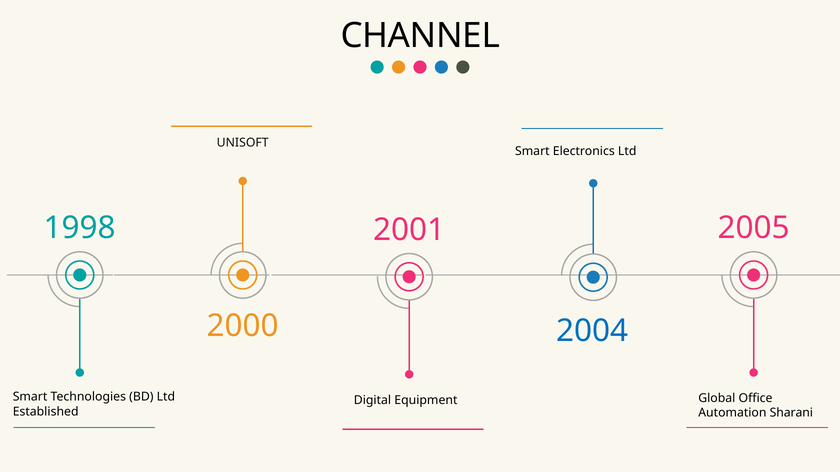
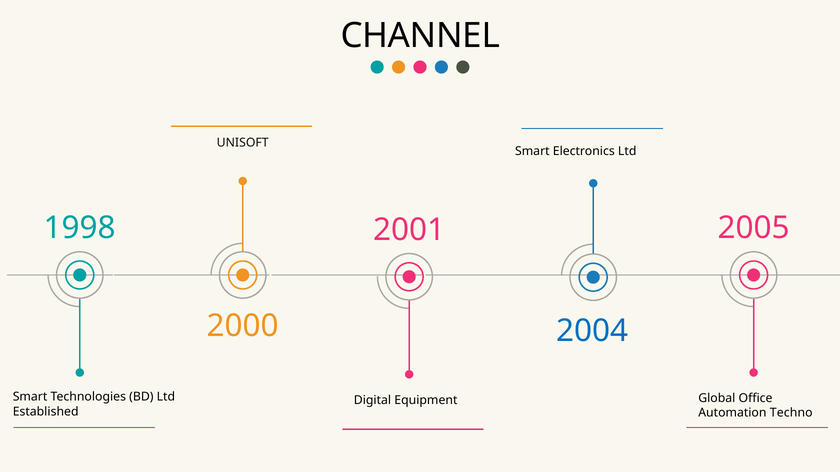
Sharani: Sharani -> Techno (791, 413)
